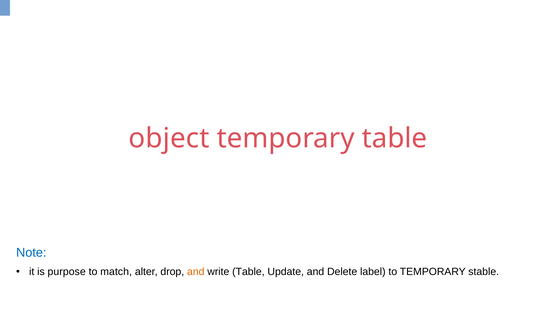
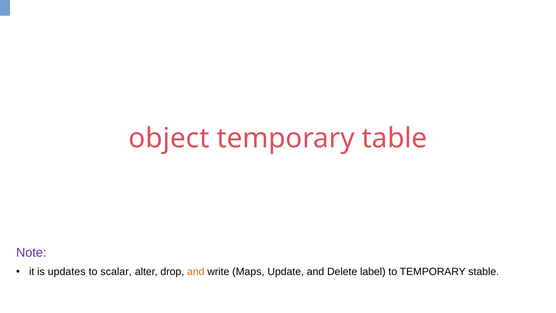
Note colour: blue -> purple (31, 252)
purpose: purpose -> updates (67, 272)
match: match -> scalar (116, 272)
write Table: Table -> Maps (248, 272)
